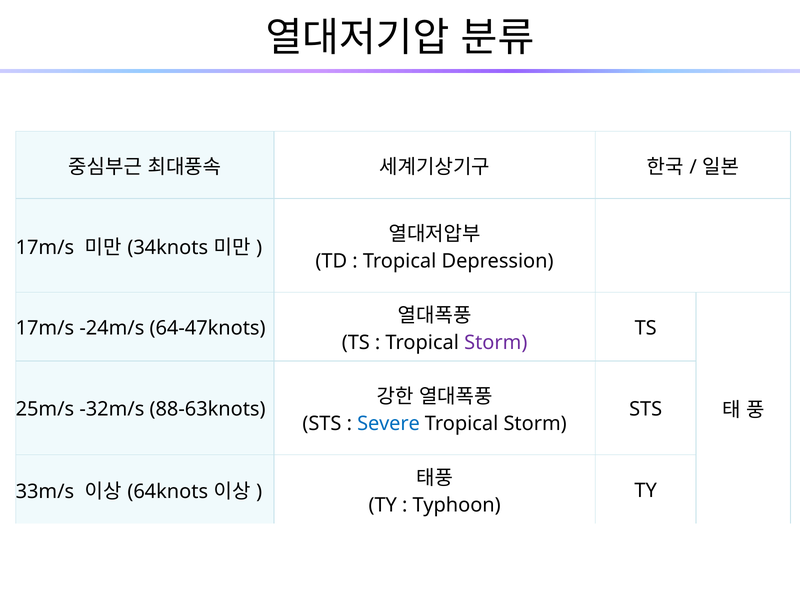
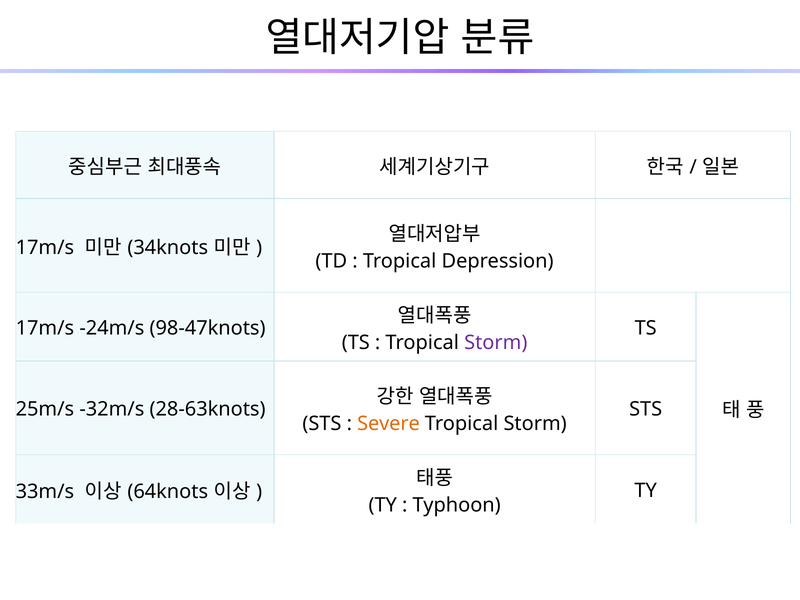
64-47knots: 64-47knots -> 98-47knots (208, 328)
88-63knots: 88-63knots -> 28-63knots (208, 409)
Severe colour: blue -> orange (389, 424)
